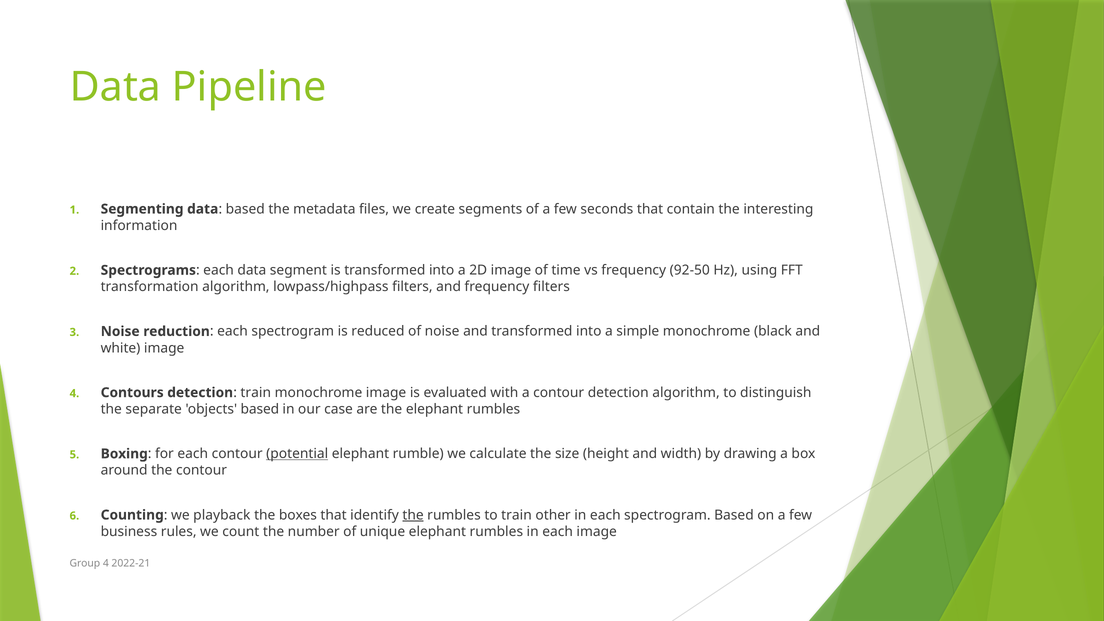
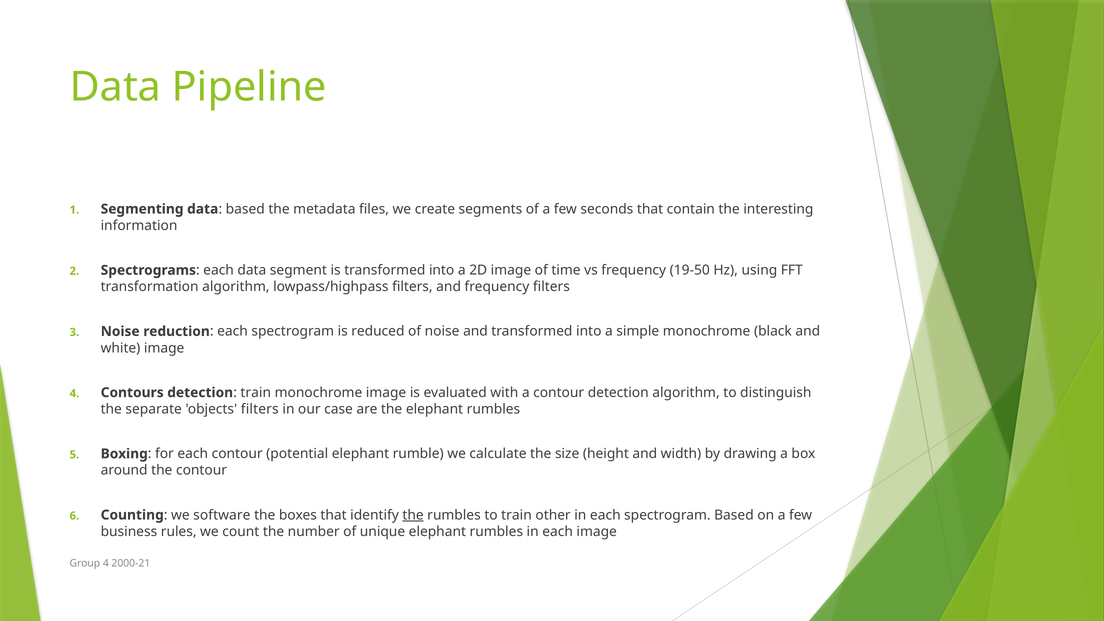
92-50: 92-50 -> 19-50 (690, 270)
objects based: based -> filters (260, 409)
potential underline: present -> none (297, 454)
playback: playback -> software (222, 515)
2022-21: 2022-21 -> 2000-21 (131, 563)
